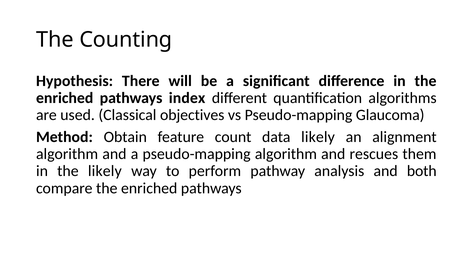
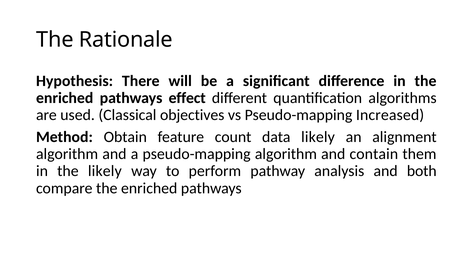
Counting: Counting -> Rationale (126, 40)
index: index -> effect (187, 98)
Glaucoma: Glaucoma -> Increased (390, 115)
rescues: rescues -> contain (374, 154)
